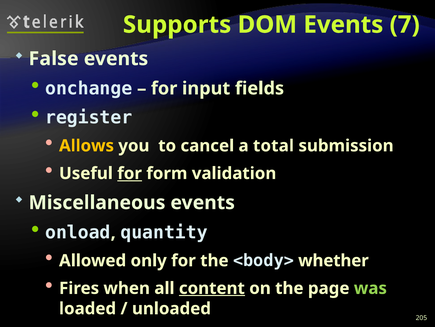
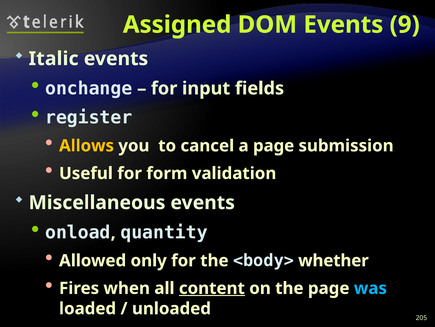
Supports: Supports -> Assigned (177, 25)
7: 7 -> 9 (405, 25)
False: False -> Italic (54, 59)
a total: total -> page (274, 145)
for underline: present -> none (130, 173)
was colour: light green -> light blue (370, 288)
